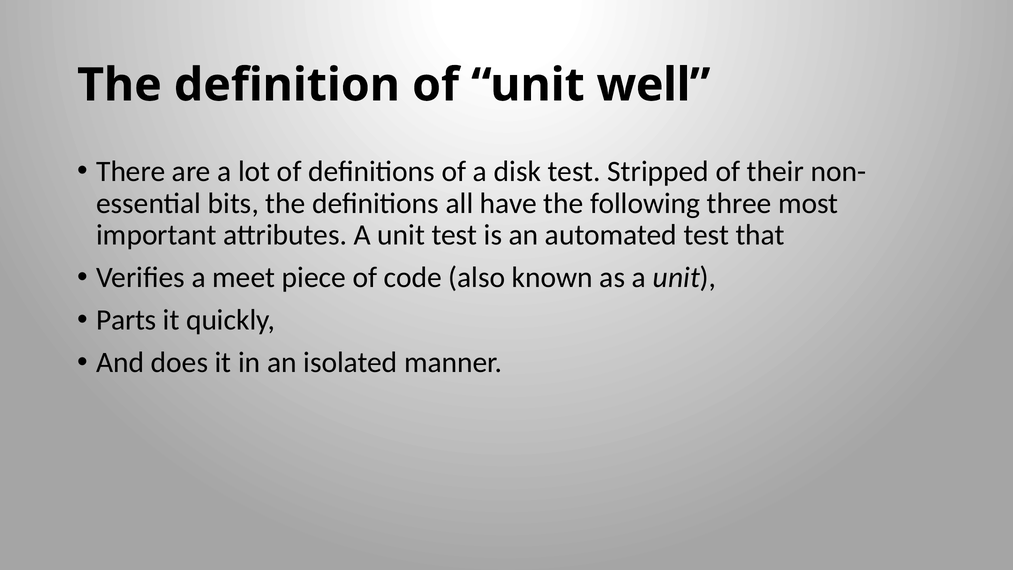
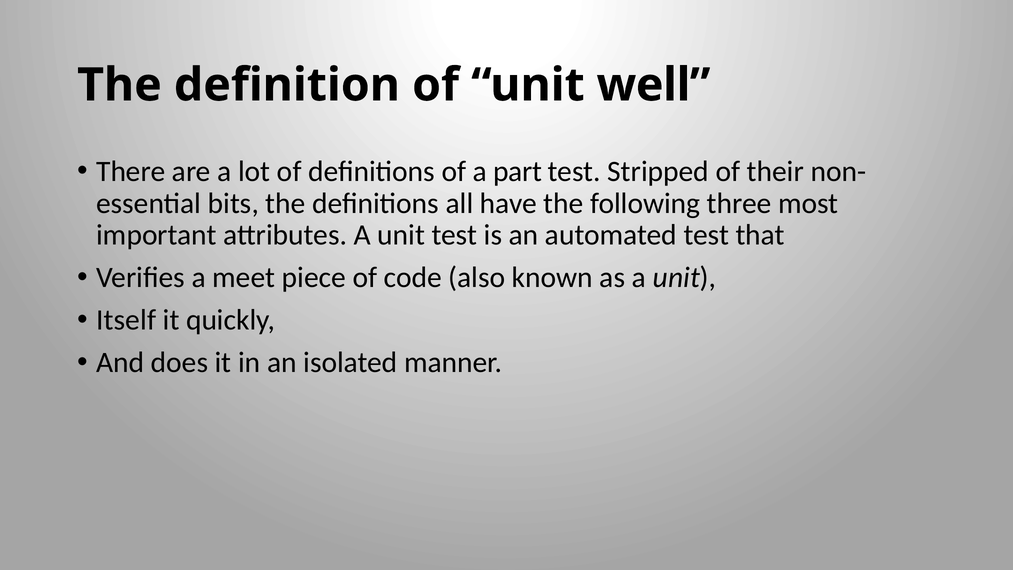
disk: disk -> part (518, 171)
Parts: Parts -> Itself (126, 320)
